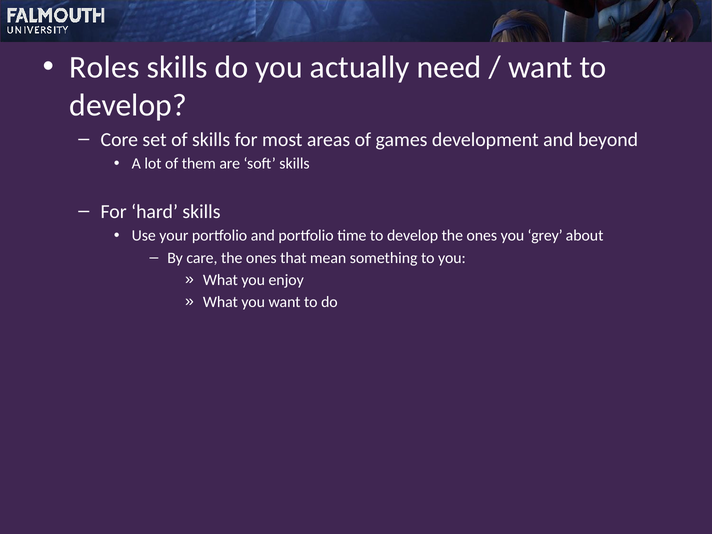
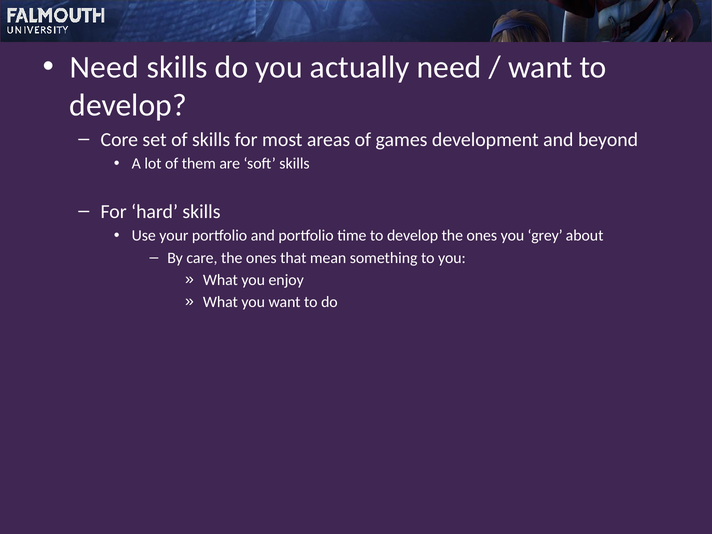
Roles: Roles -> Need (104, 68)
